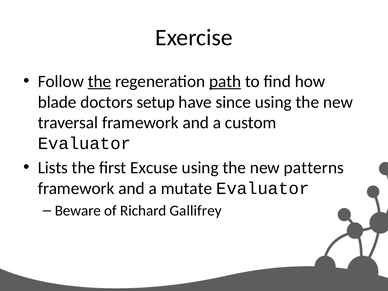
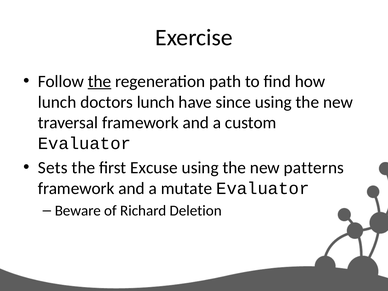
path underline: present -> none (225, 81)
blade: blade -> lunch (57, 102)
doctors setup: setup -> lunch (156, 102)
Lists: Lists -> Sets (53, 168)
Gallifrey: Gallifrey -> Deletion (196, 211)
